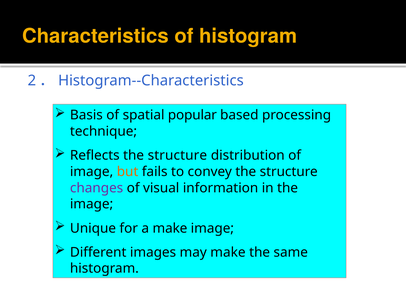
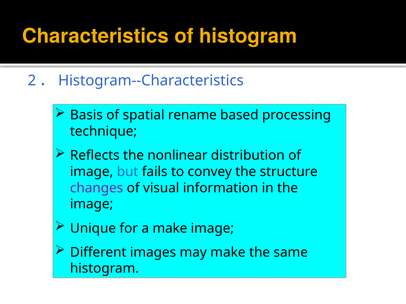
popular: popular -> rename (192, 115)
Reflects the structure: structure -> nonlinear (178, 156)
but colour: orange -> blue (128, 172)
